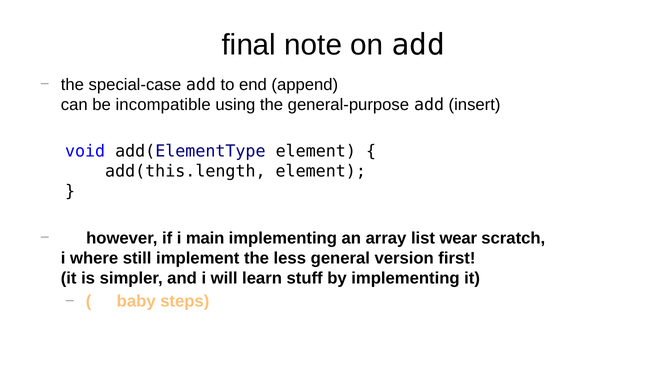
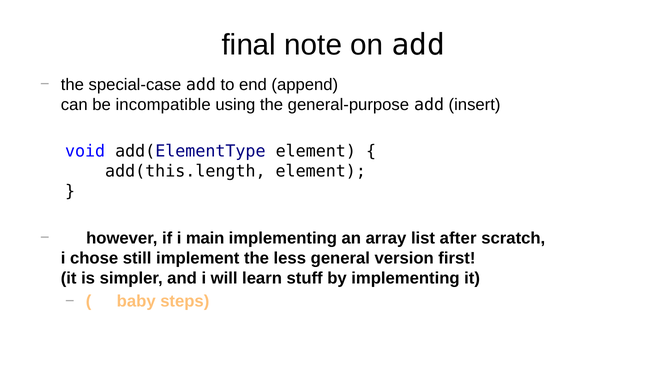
wear: wear -> after (458, 238)
where: where -> chose (94, 258)
